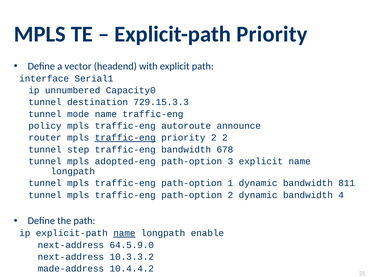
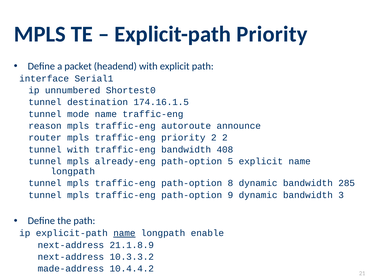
vector: vector -> packet (78, 66)
Capacity0: Capacity0 -> Shortest0 (131, 90)
729.15.3.3: 729.15.3.3 -> 174.16.1.5 (161, 102)
policy: policy -> reason (45, 126)
traffic-eng underline: present -> none (125, 138)
tunnel step: step -> with (78, 149)
678: 678 -> 408 (225, 149)
adopted-eng: adopted-eng -> already-eng (125, 161)
3: 3 -> 5 (230, 161)
1: 1 -> 8 (230, 183)
811: 811 -> 285 (347, 183)
path-option 2: 2 -> 9 (230, 195)
4: 4 -> 3 (341, 195)
64.5.9.0: 64.5.9.0 -> 21.1.8.9 (132, 245)
